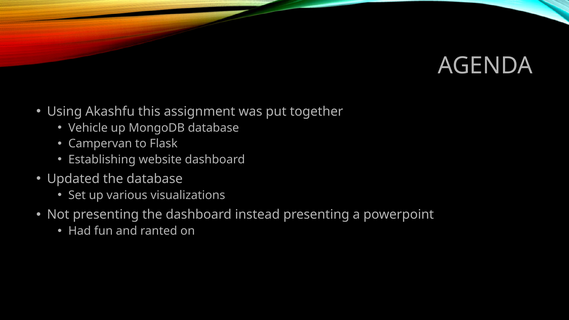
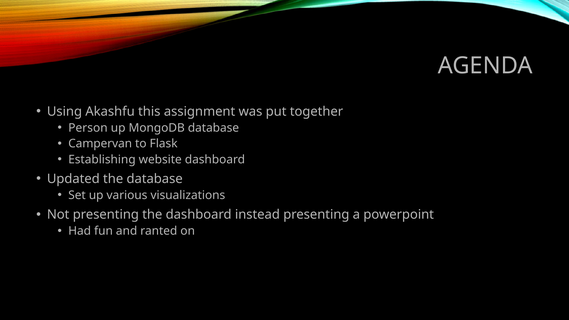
Vehicle: Vehicle -> Person (88, 128)
